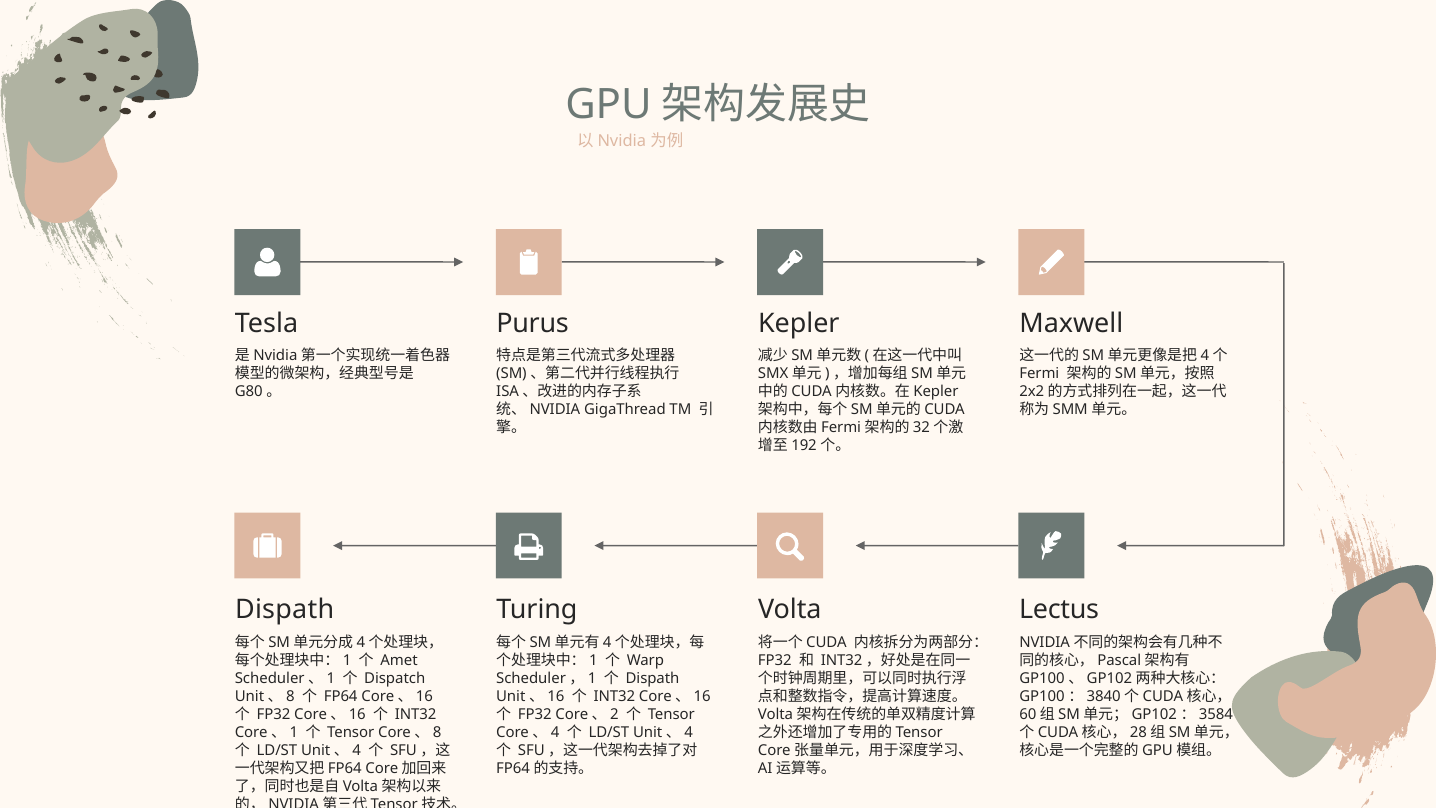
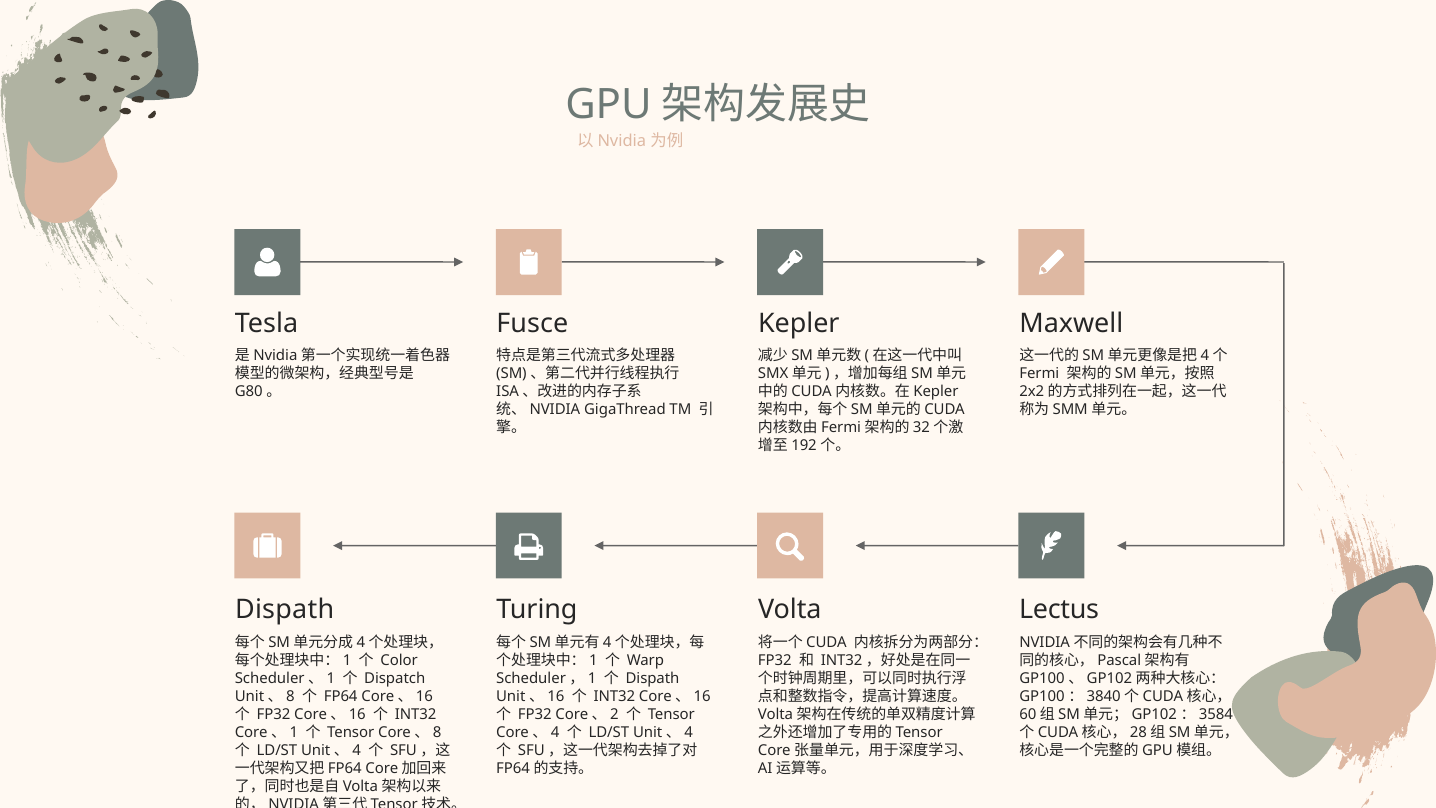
Purus: Purus -> Fusce (532, 323)
Amet: Amet -> Color (399, 660)
